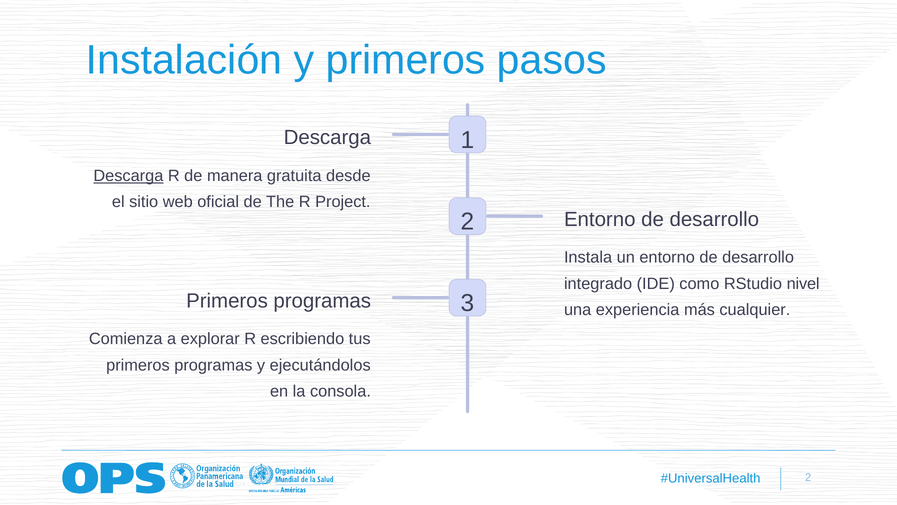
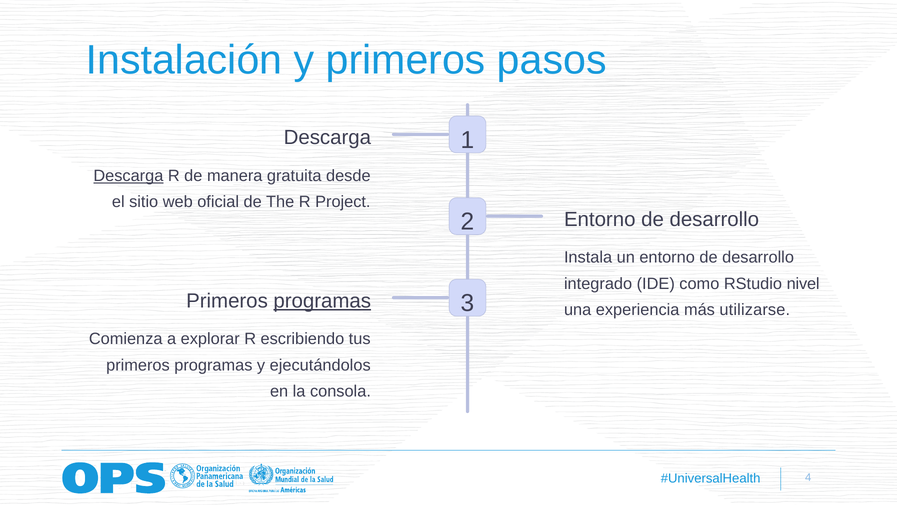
programas underline: none -> present (322, 301)
cualquier: cualquier -> utilizarse (755, 310)
2: 2 -> 4 (808, 477)
